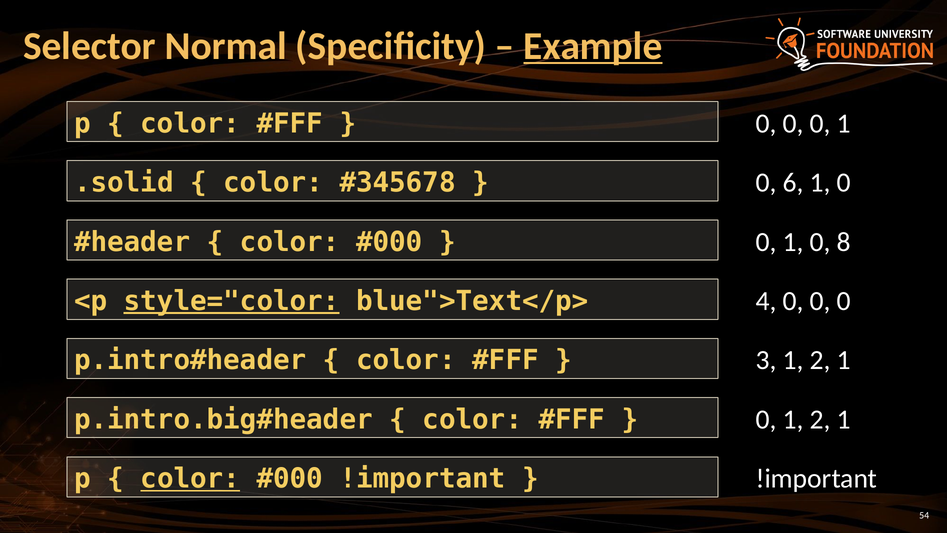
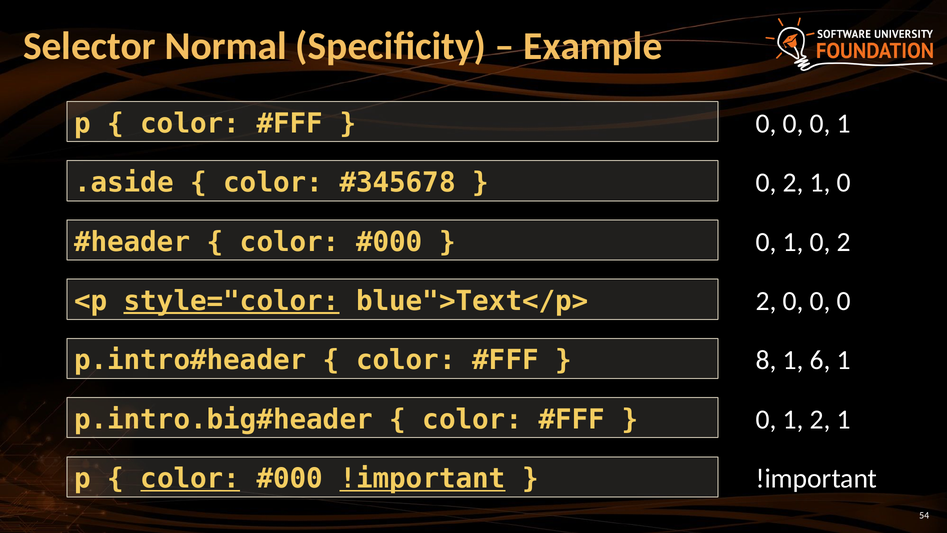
Example underline: present -> none (593, 46)
.solid: .solid -> .aside (124, 183)
6: 6 -> 2 (793, 183)
1 0 8: 8 -> 2 (844, 242)
blue">Text</p> 4: 4 -> 2 (766, 301)
3: 3 -> 8 (766, 360)
2: 2 -> 6 (820, 360)
!important underline: none -> present (423, 479)
